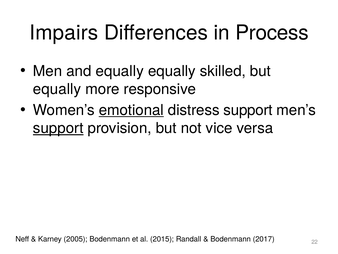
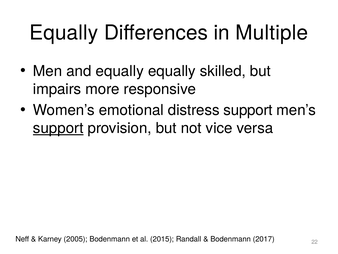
Impairs: Impairs -> Equally (64, 33)
Process: Process -> Multiple (272, 33)
equally: equally -> impairs (57, 89)
emotional underline: present -> none (131, 110)
